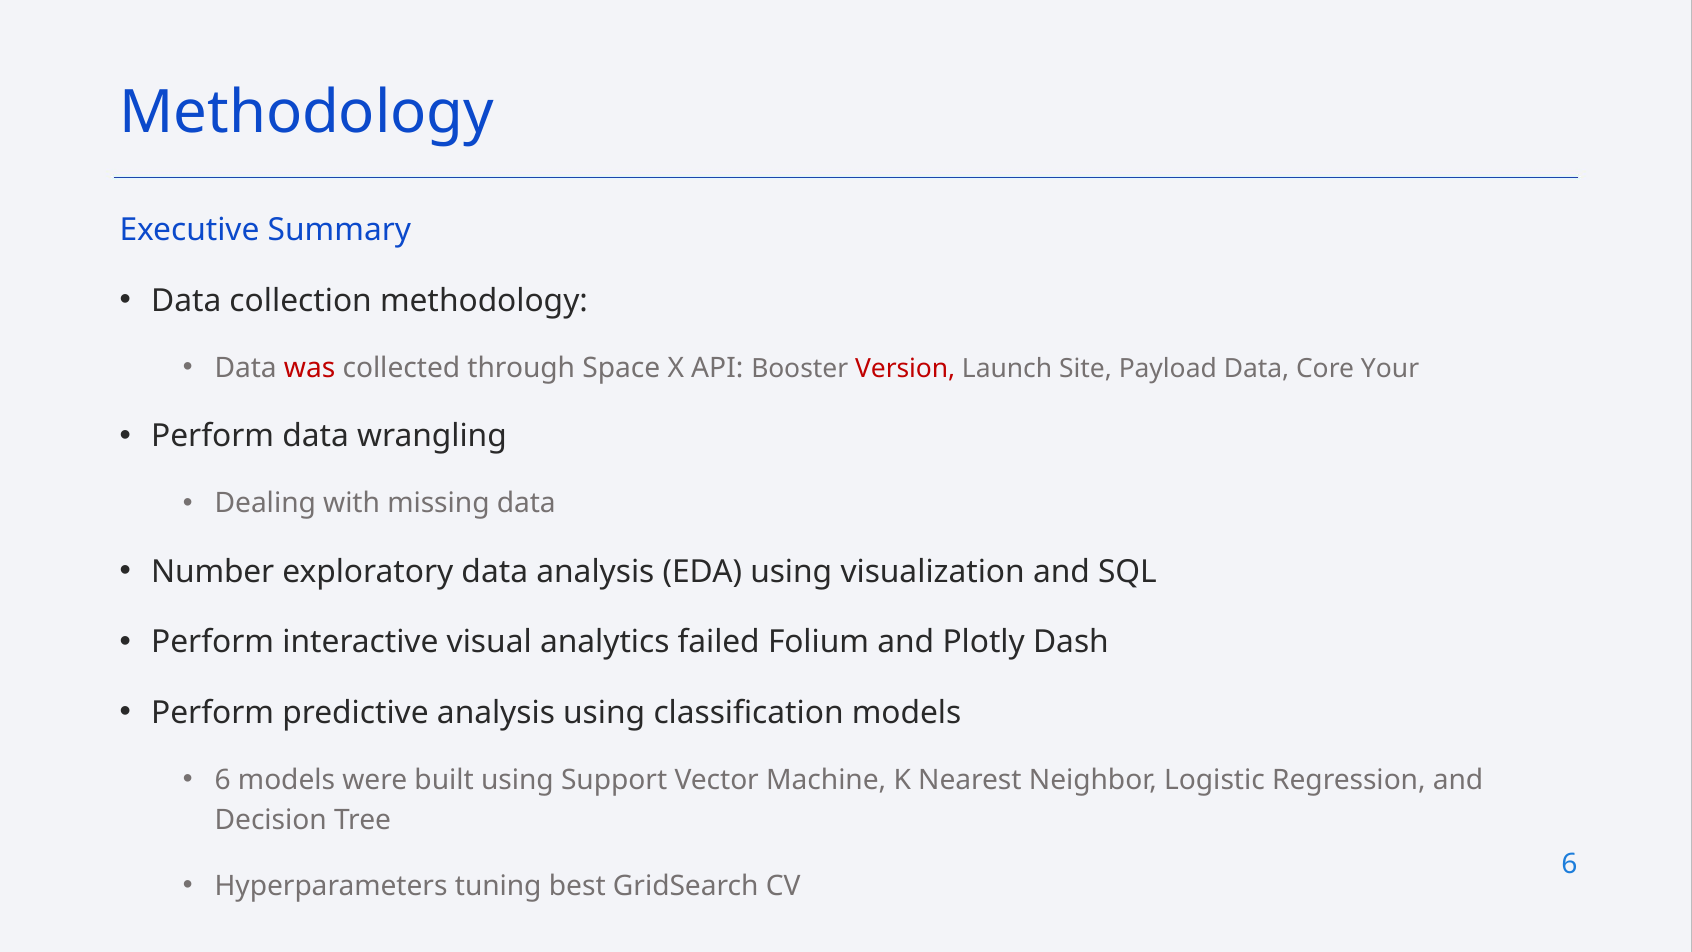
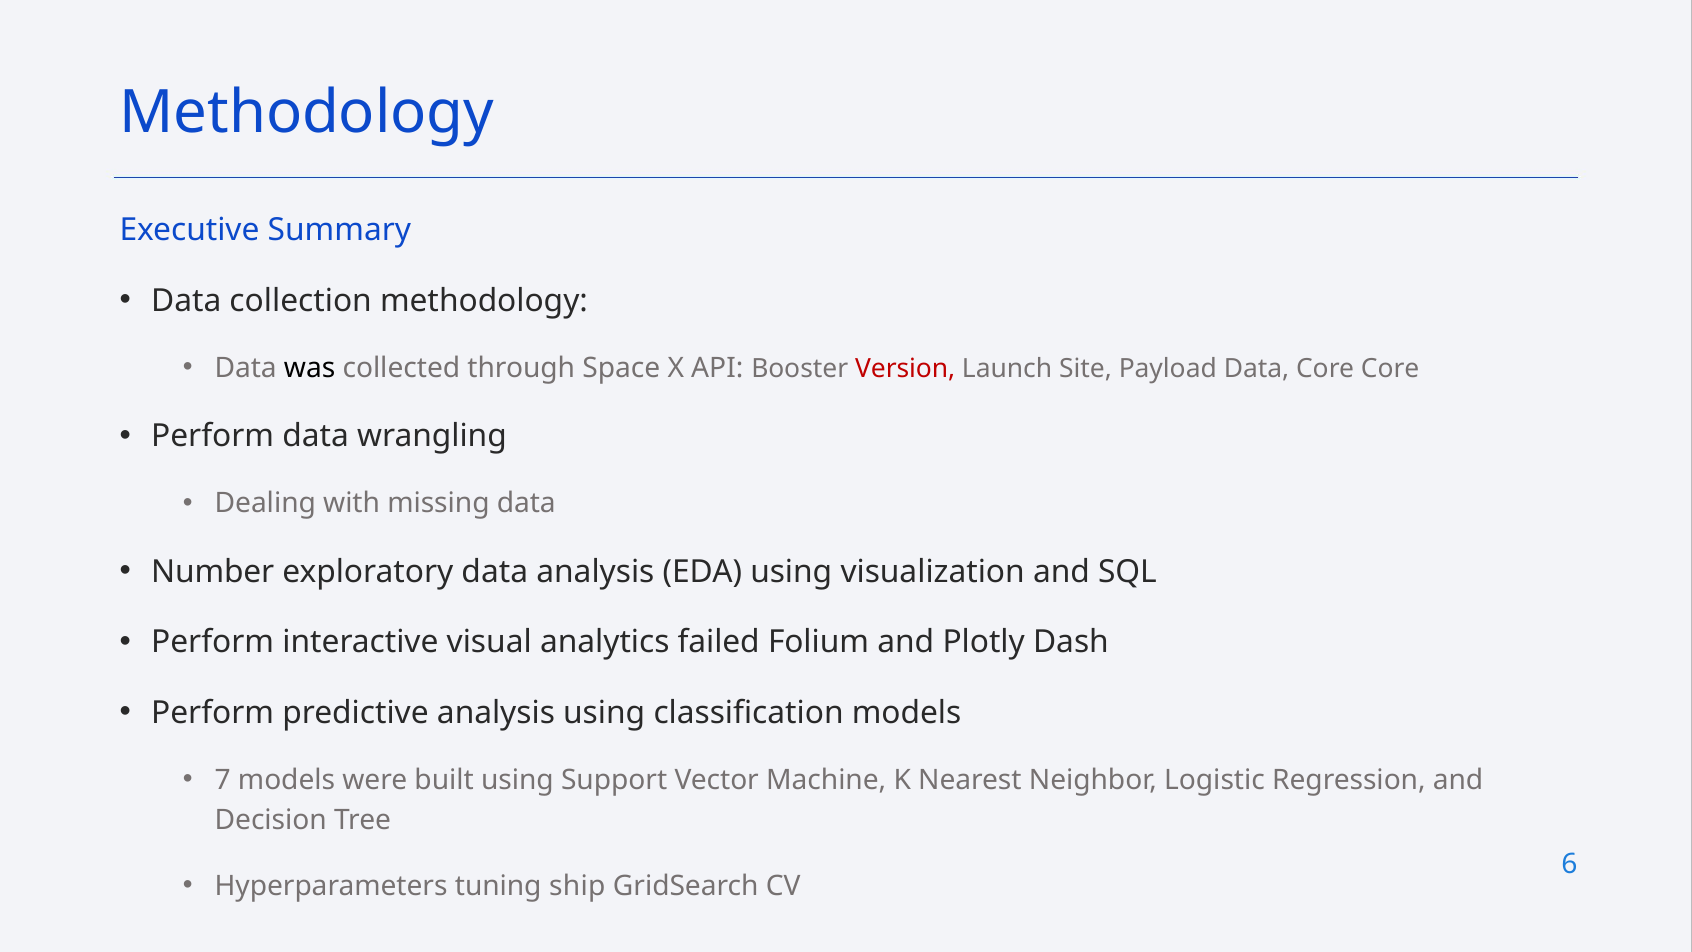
was colour: red -> black (310, 368)
Core Your: Your -> Core (1390, 368)
6: 6 -> 7 (223, 780)
best: best -> ship (577, 885)
